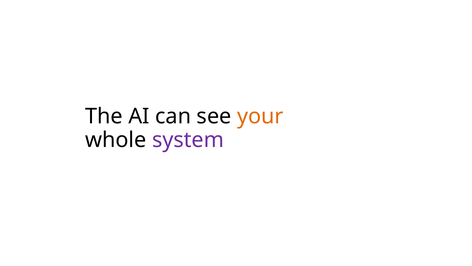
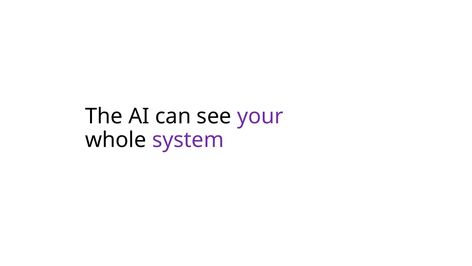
your colour: orange -> purple (260, 116)
